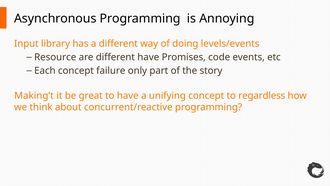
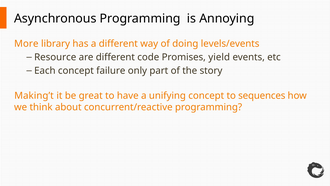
Input: Input -> More (26, 44)
different have: have -> code (148, 57)
code: code -> yield (219, 57)
regardless: regardless -> sequences (262, 96)
